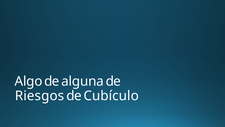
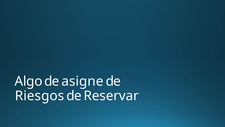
alguna: alguna -> asigne (82, 81)
Cubículo: Cubículo -> Reservar (111, 95)
